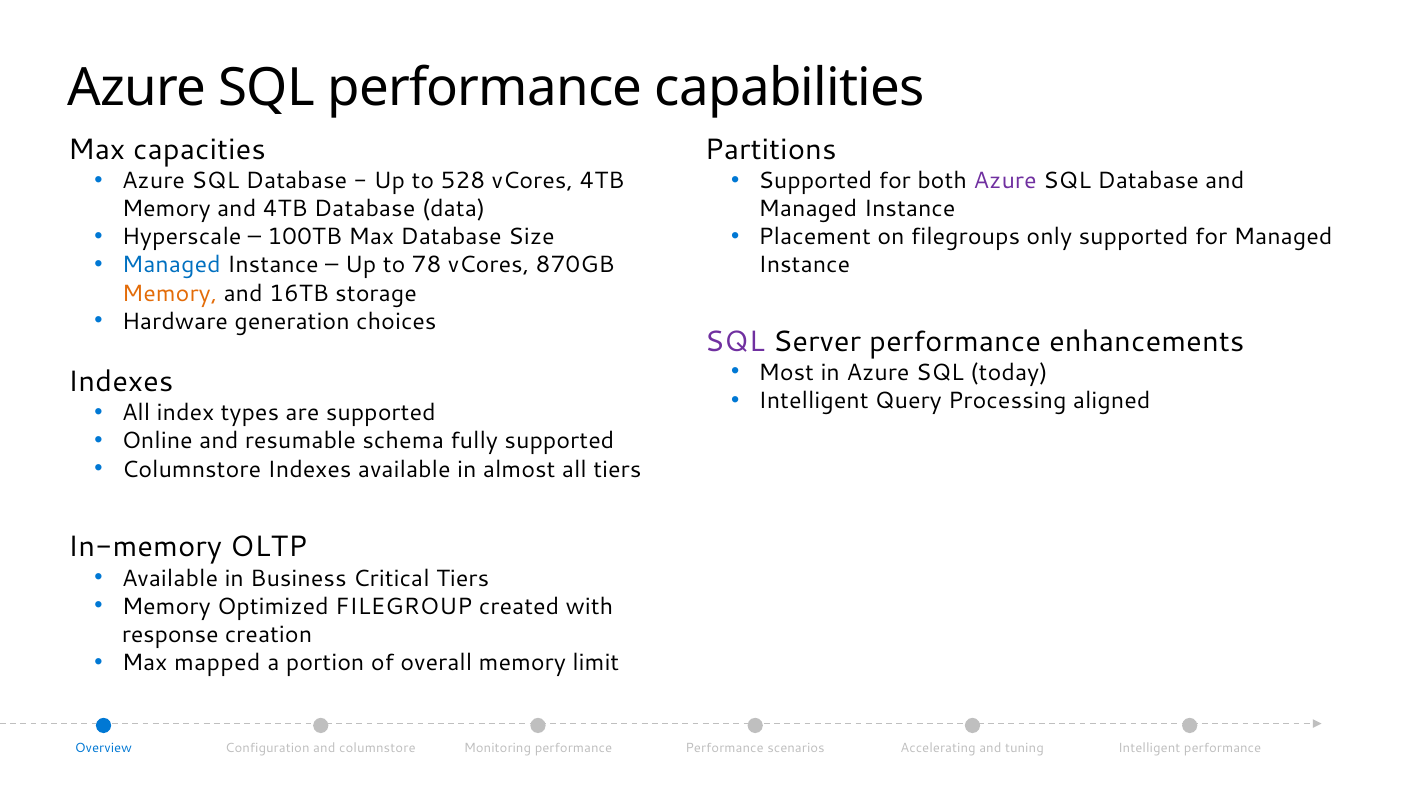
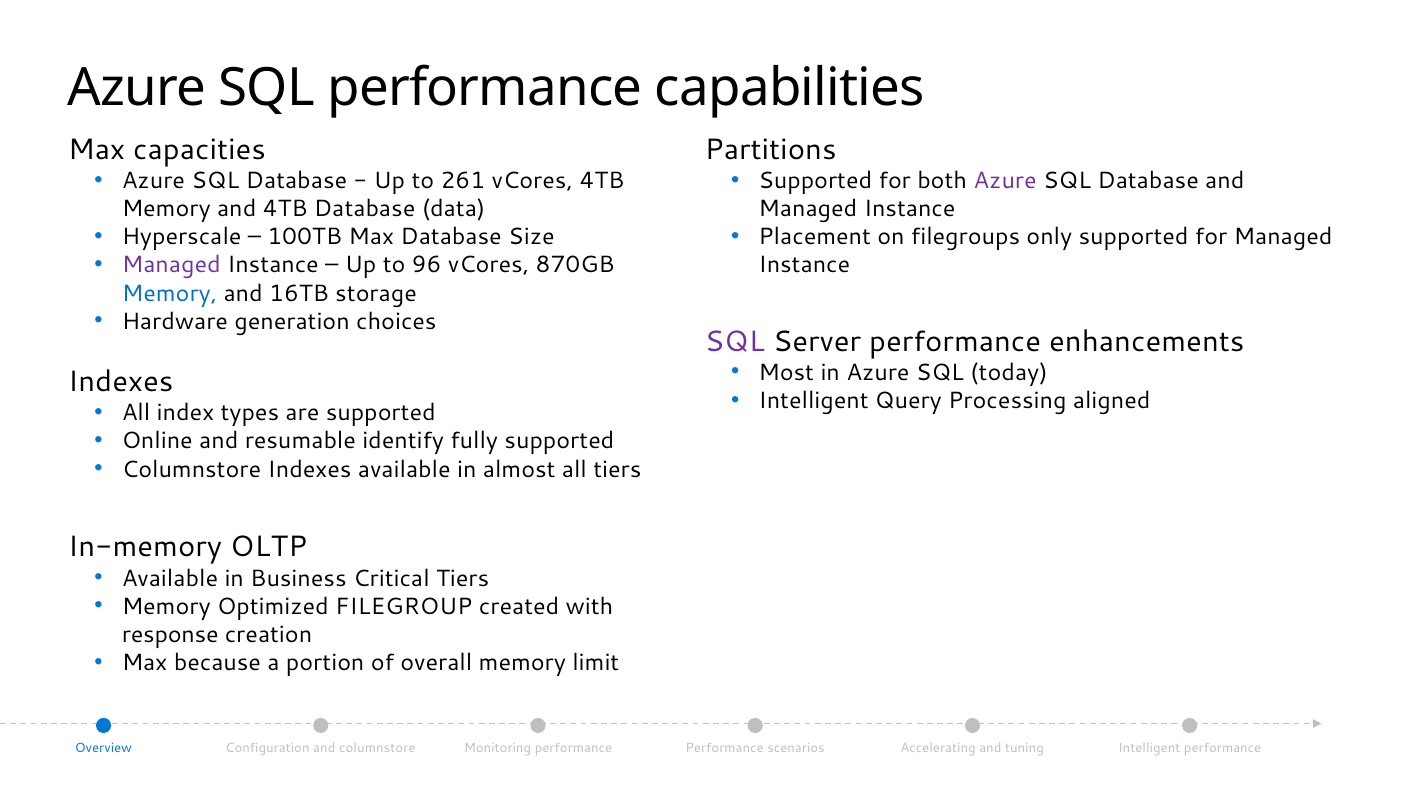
528: 528 -> 261 (463, 181)
Managed colour: blue -> purple (171, 265)
78: 78 -> 96 (427, 265)
Memory colour: orange -> blue (170, 293)
schema: schema -> identify (403, 441)
mapped: mapped -> because (217, 663)
